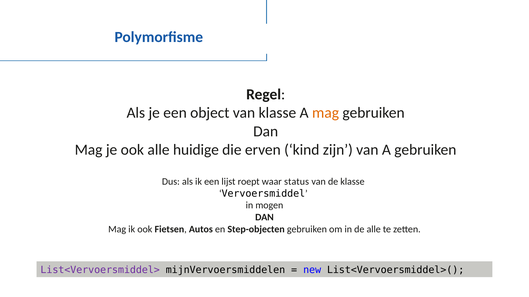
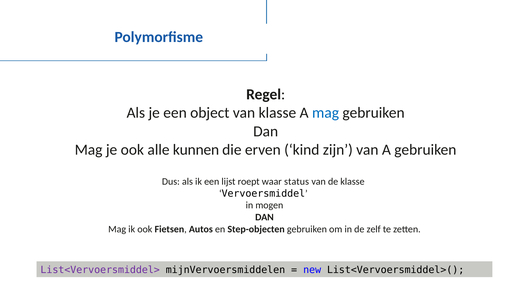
mag colour: orange -> blue (326, 113)
huidige: huidige -> kunnen (196, 150)
de alle: alle -> zelf (374, 230)
